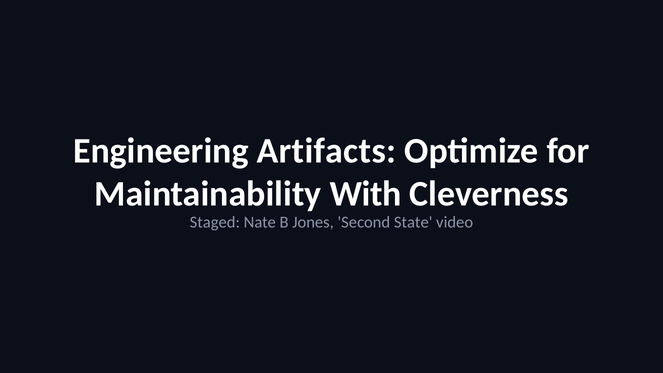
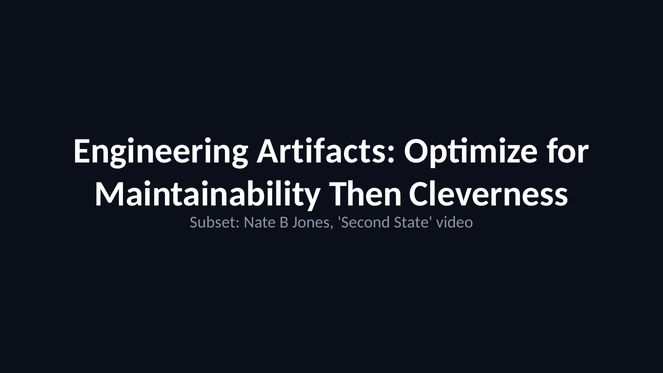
With: With -> Then (366, 194)
Staged: Staged -> Subset (215, 222)
